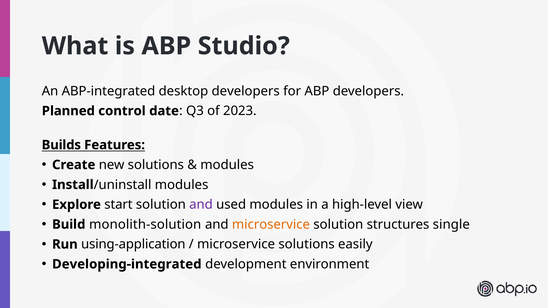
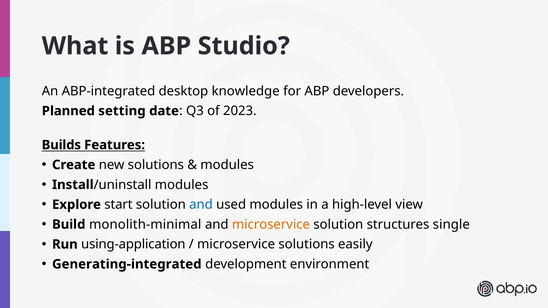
desktop developers: developers -> knowledge (246, 91)
control: control -> setting (122, 111)
and colour: purple -> blue (201, 205)
monolith-solution: monolith-solution -> monolith-minimal (145, 225)
Developing-integrated: Developing-integrated -> Generating-integrated (127, 264)
